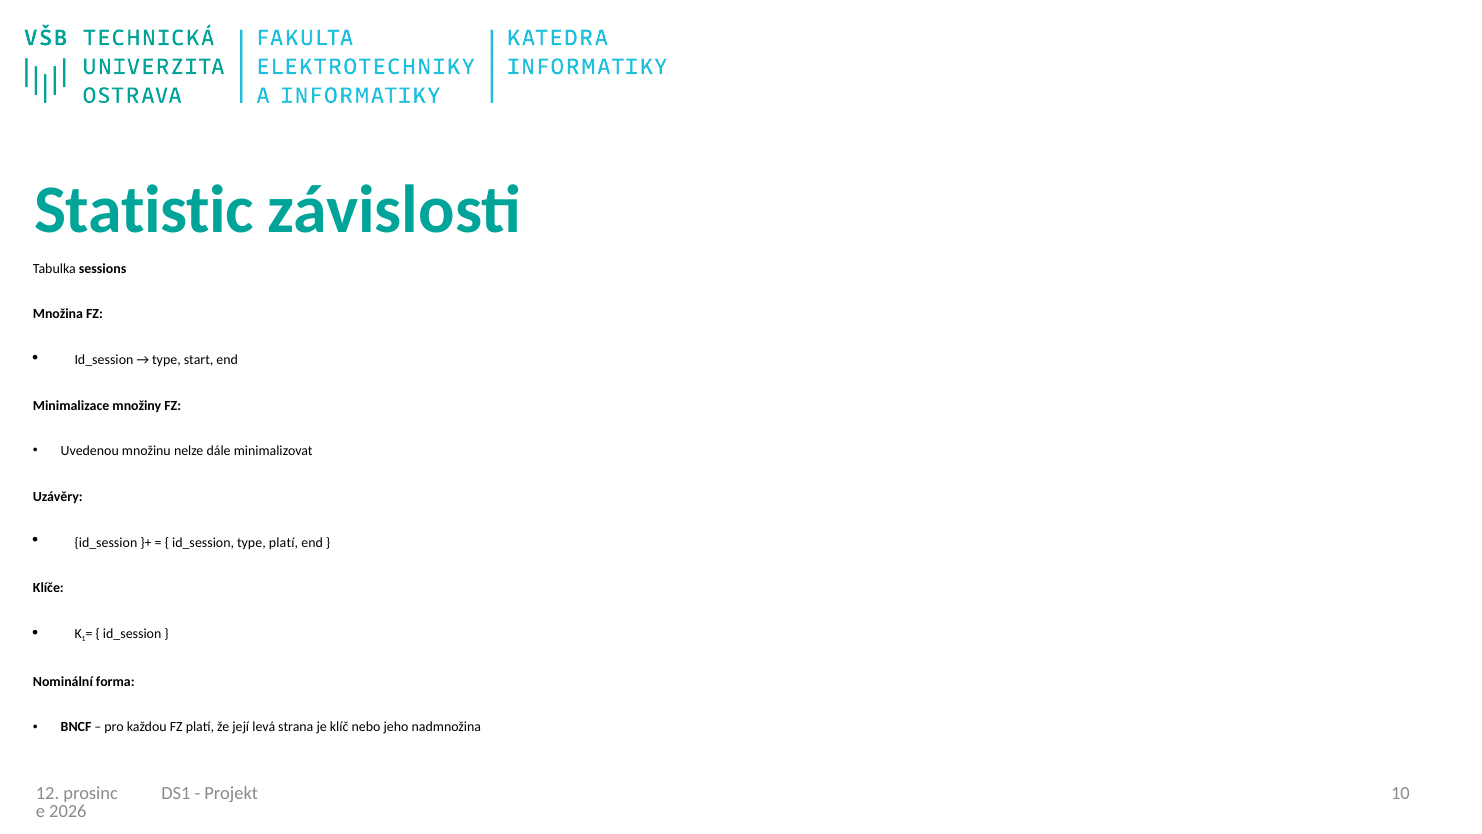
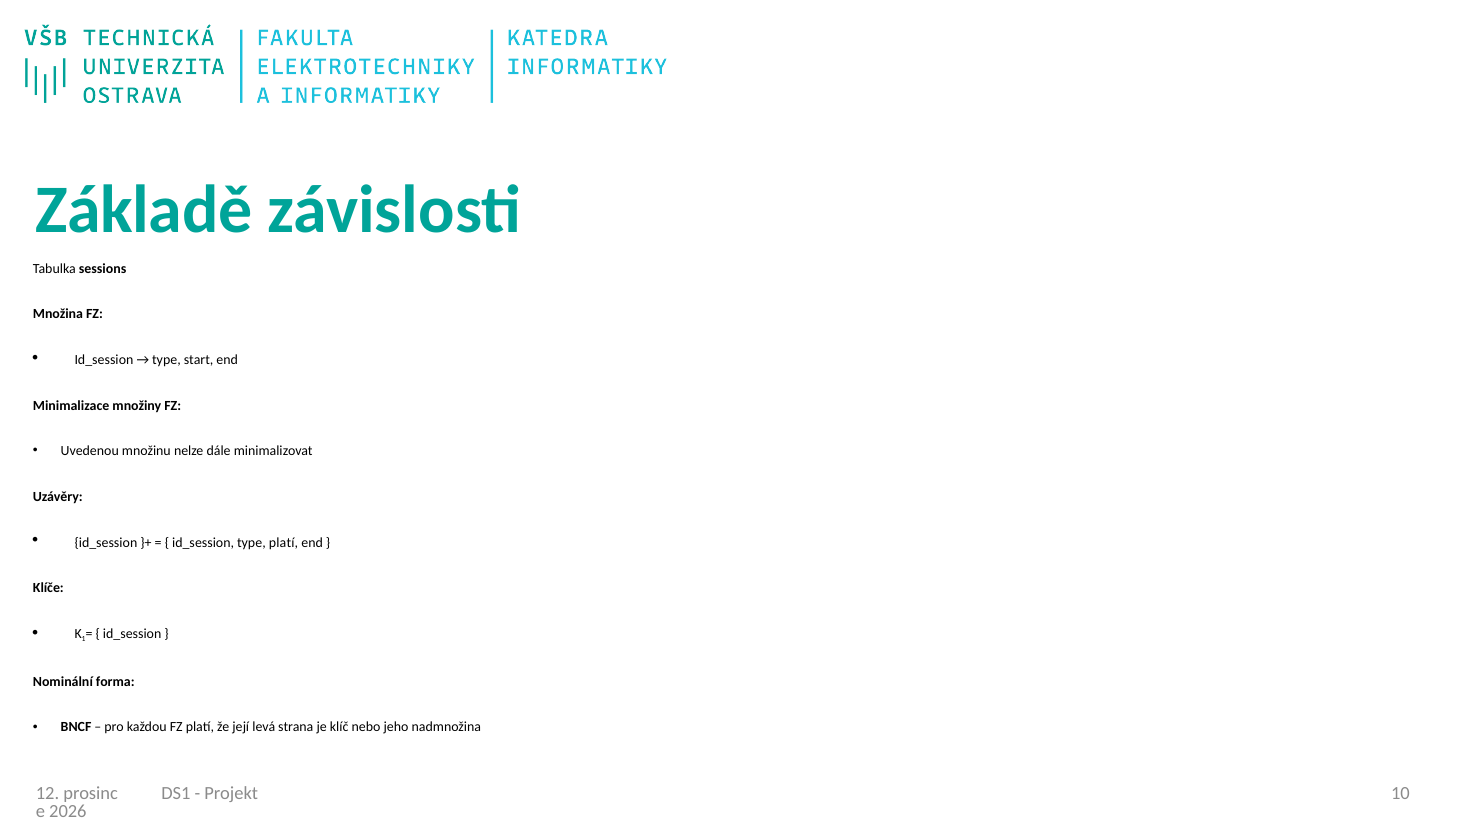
Statistic: Statistic -> Základě (144, 210)
